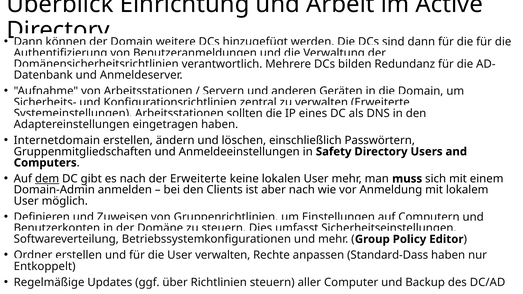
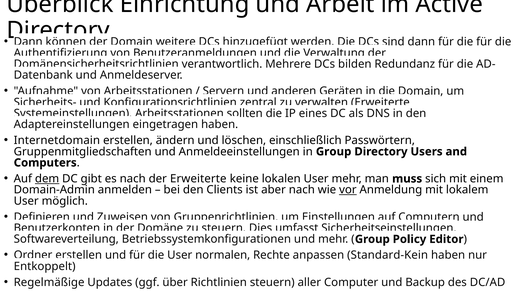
in Safety: Safety -> Group (334, 152)
vor underline: none -> present (348, 190)
User verwalten: verwalten -> normalen (223, 255)
Standard-Dass: Standard-Dass -> Standard-Kein (388, 255)
